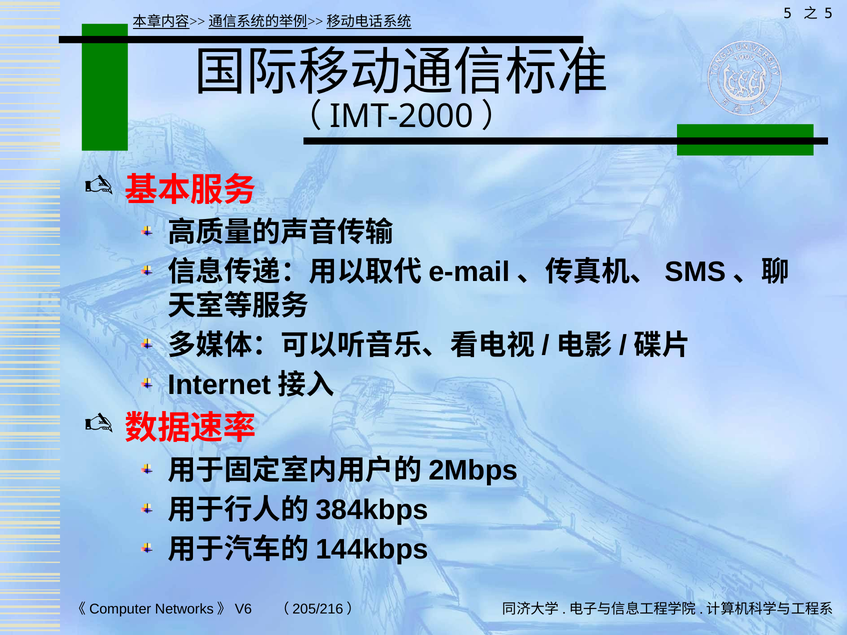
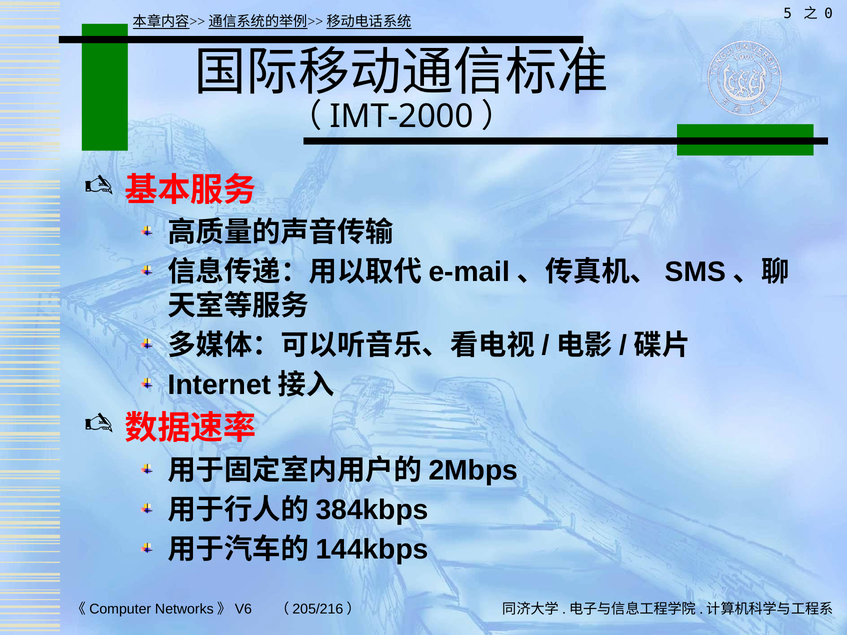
5: 5 -> 0 (829, 14)
